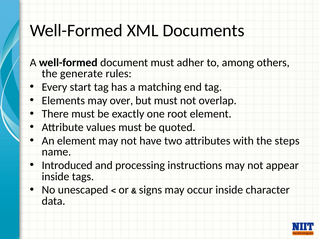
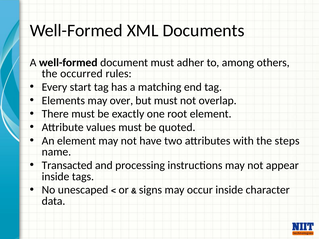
generate: generate -> occurred (81, 74)
Introduced: Introduced -> Transacted (67, 166)
